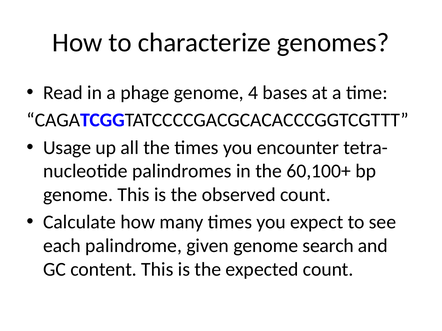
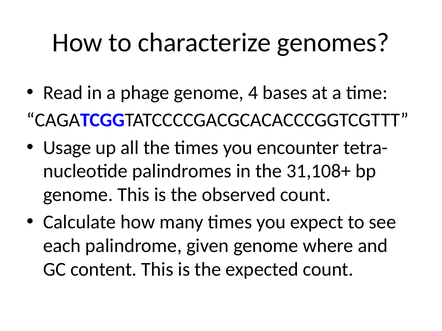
60,100+: 60,100+ -> 31,108+ (319, 171)
search: search -> where (328, 246)
